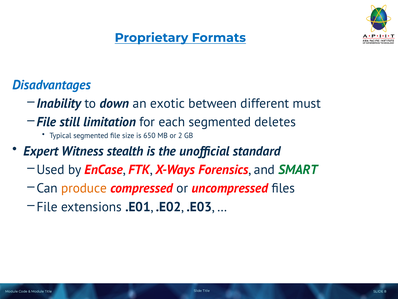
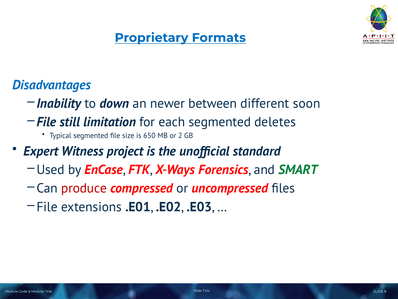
exotic: exotic -> newer (168, 103)
must: must -> soon (307, 103)
stealth: stealth -> project (125, 151)
produce colour: orange -> red (84, 188)
